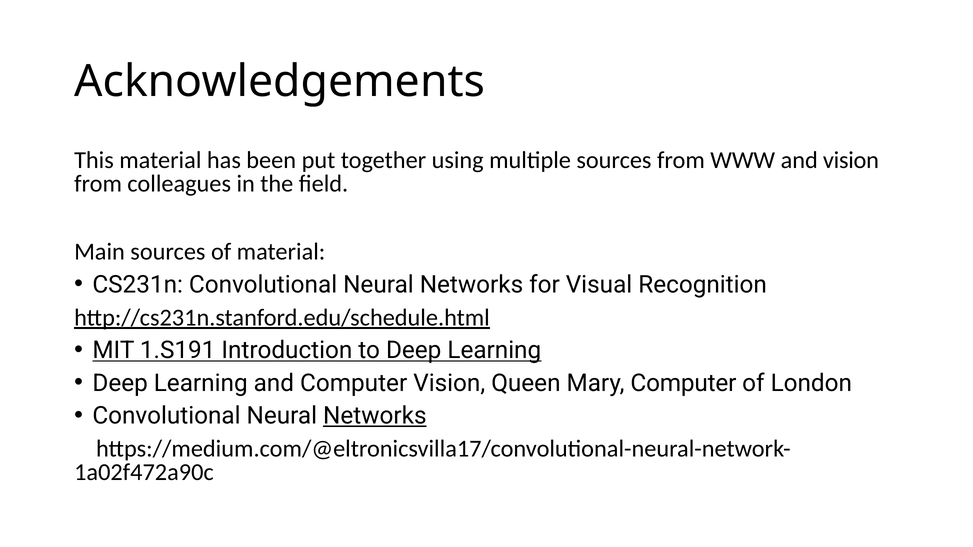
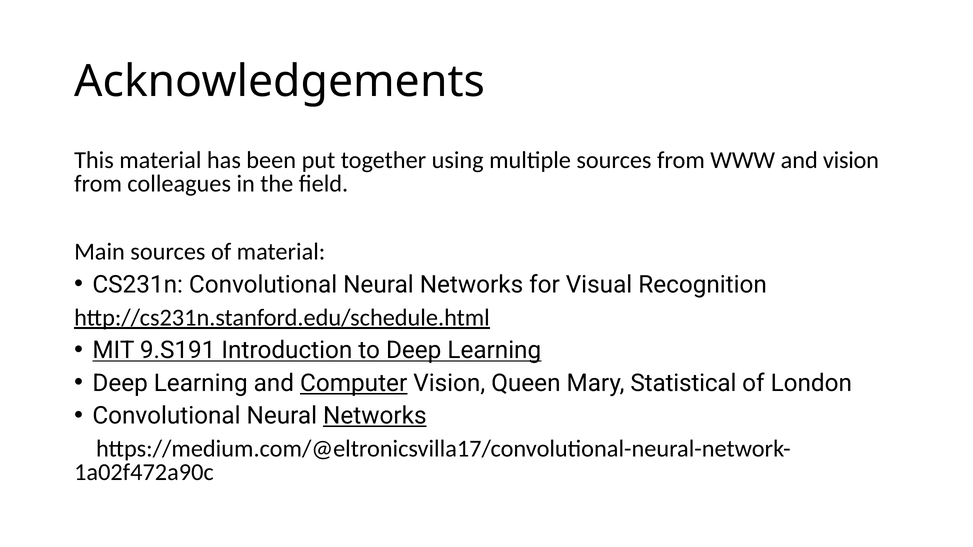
1.S191: 1.S191 -> 9.S191 (178, 351)
Computer underline: none -> present (354, 383)
Mary Computer: Computer -> Statistical (683, 383)
